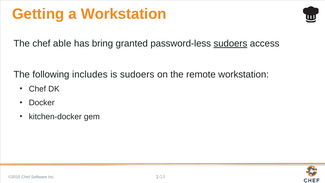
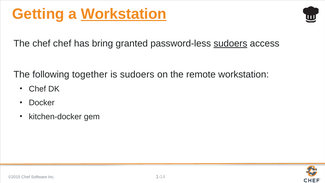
Workstation underline: none -> present (124, 14)
chef able: able -> chef (62, 43)
includes: includes -> together (90, 74)
